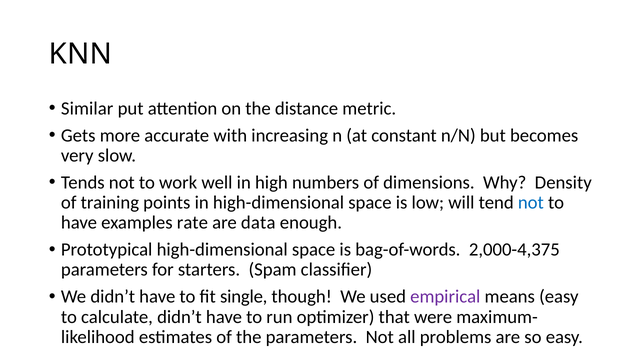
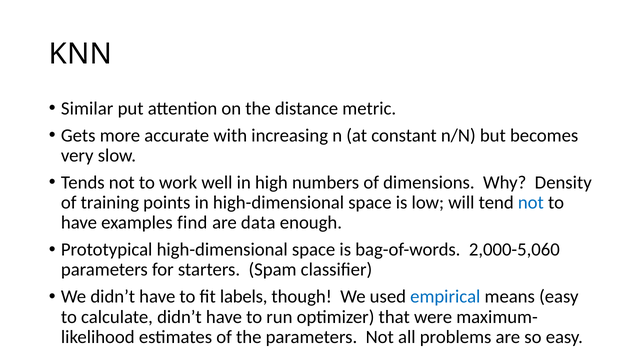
rate: rate -> find (192, 223)
2,000-4,375: 2,000-4,375 -> 2,000-5,060 (514, 250)
single: single -> labels (244, 297)
empirical colour: purple -> blue (445, 297)
